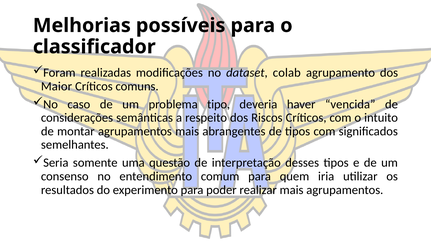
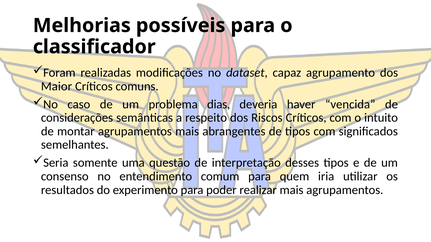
colab: colab -> capaz (287, 73)
tipo: tipo -> dias (219, 104)
